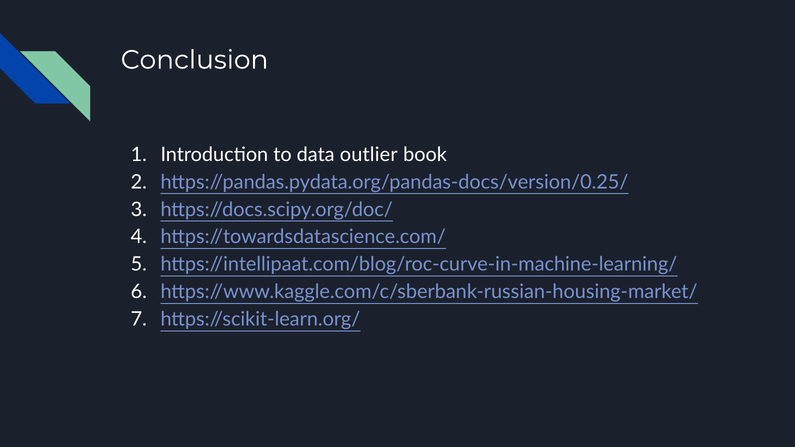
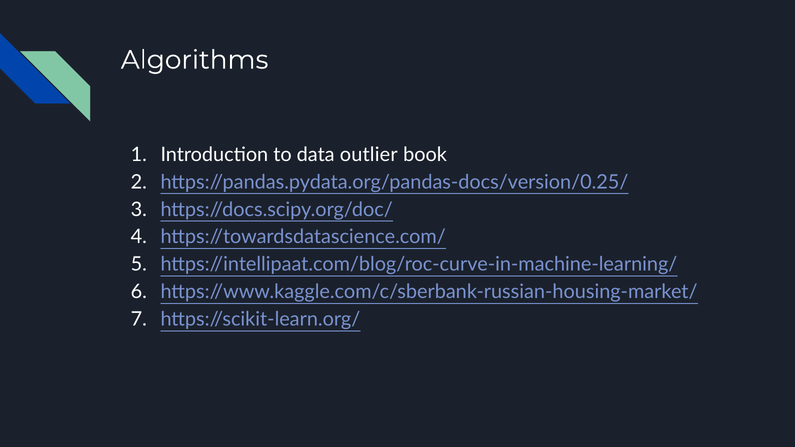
Conclusion: Conclusion -> Algorithms (195, 60)
